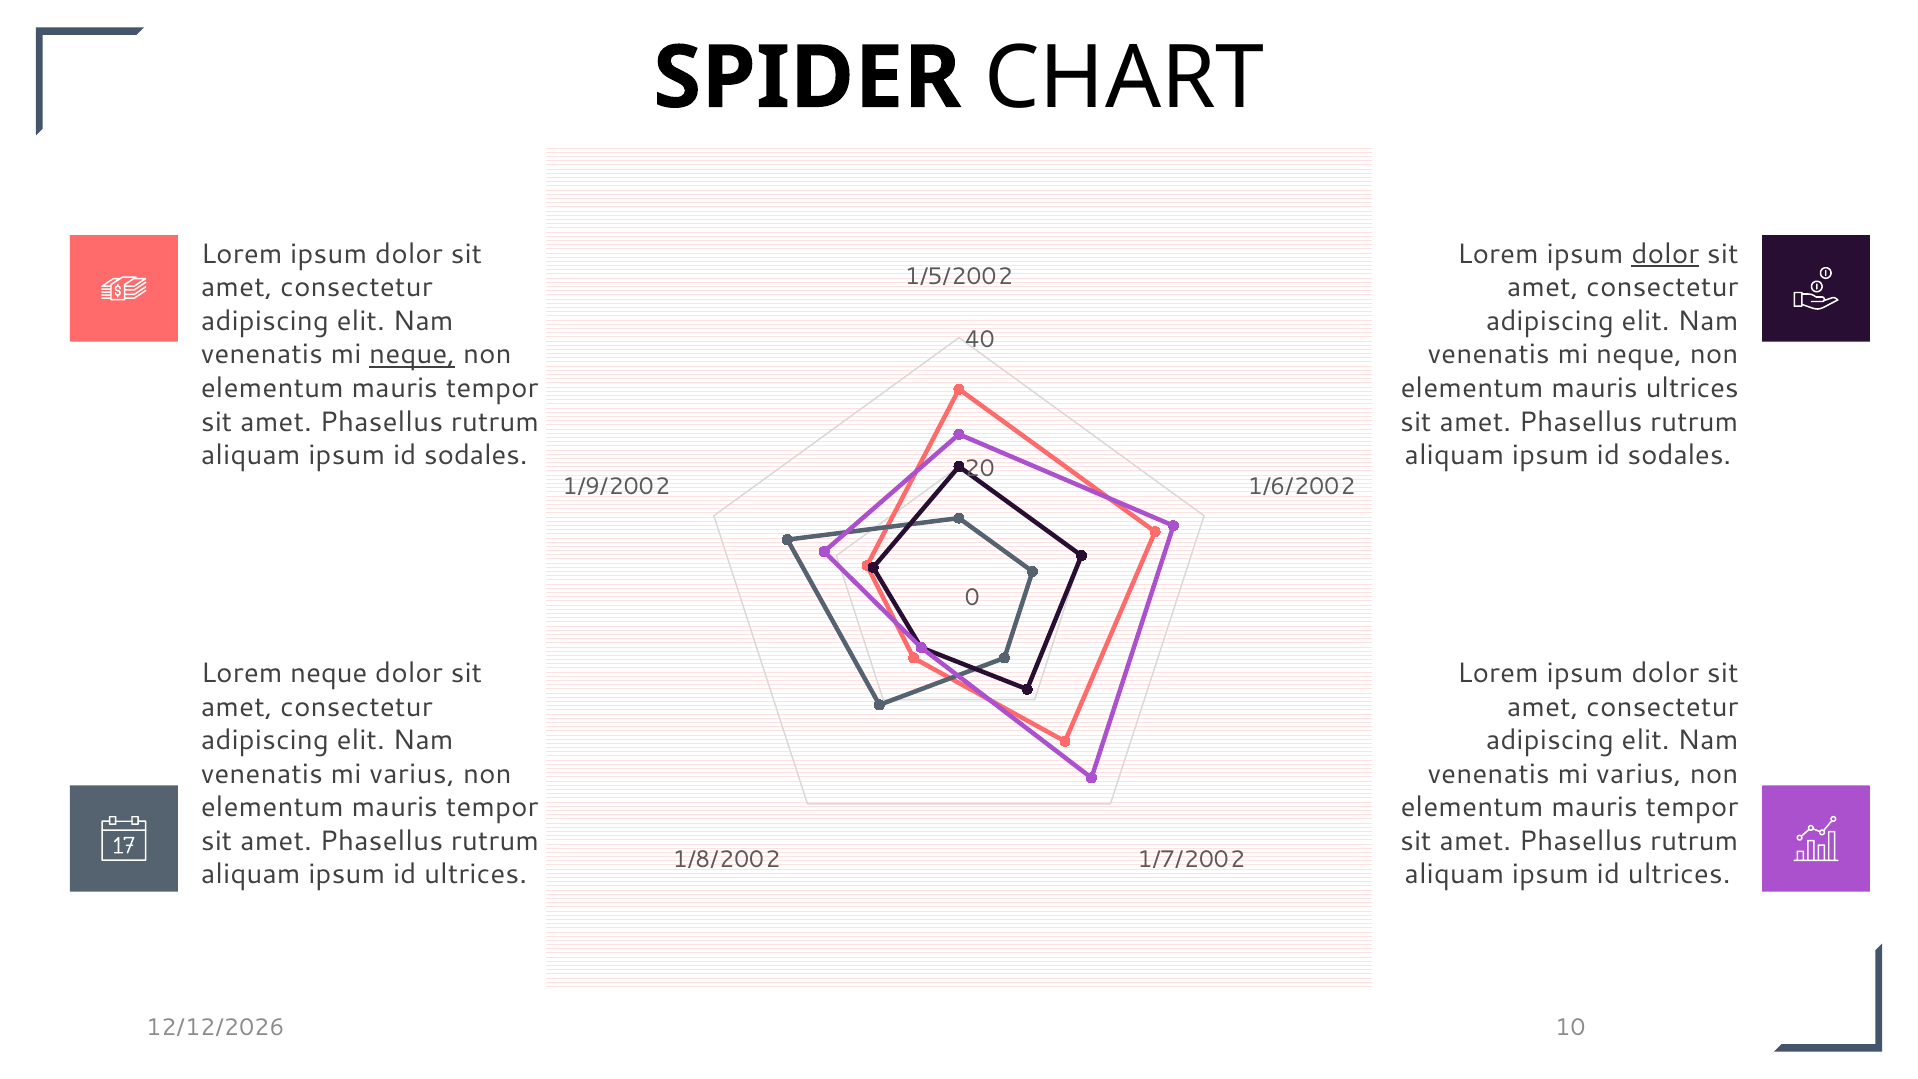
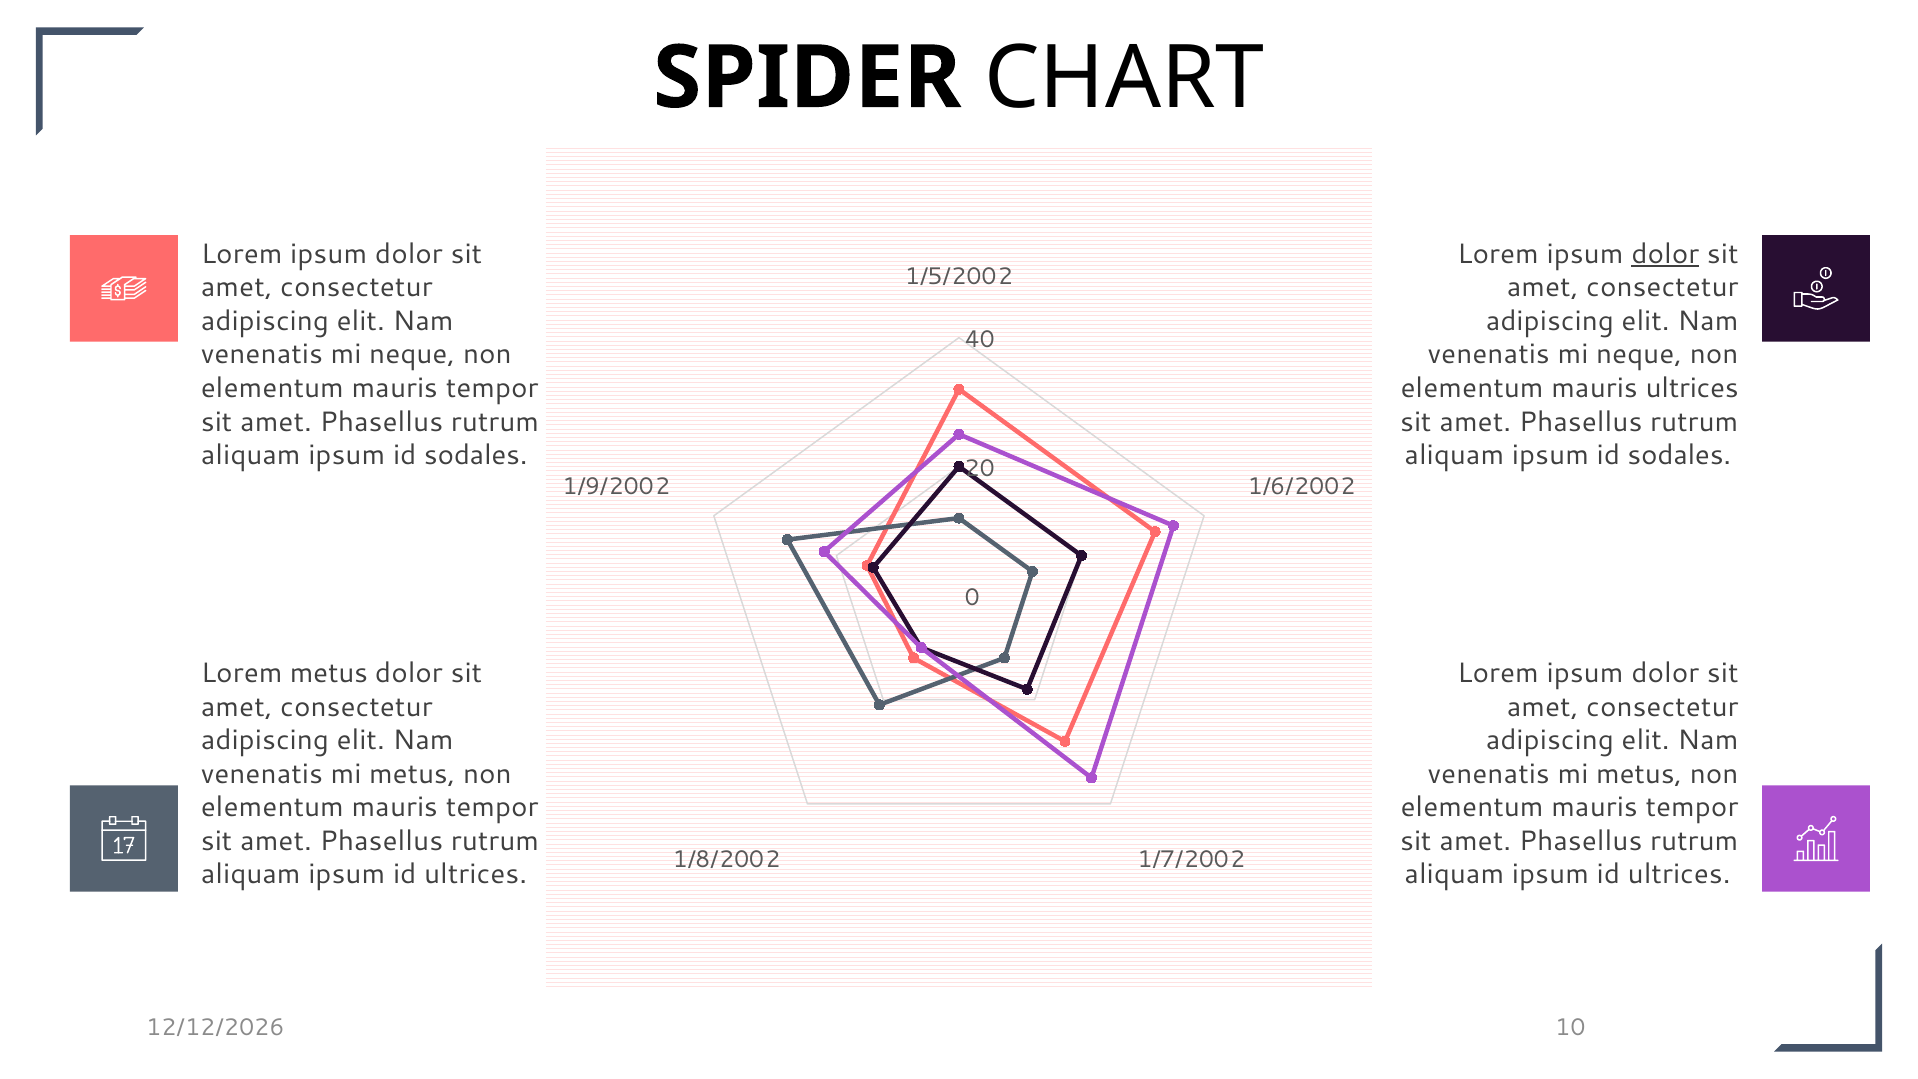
neque underline: present -> none (412, 355)
Lorem neque: neque -> metus (329, 673)
varius: varius -> metus (412, 774)
varius: varius -> metus (1639, 774)
